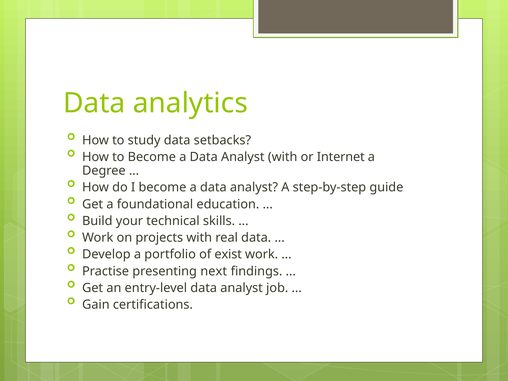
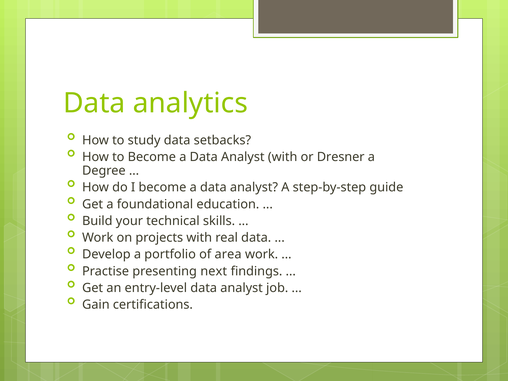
Internet: Internet -> Dresner (341, 157)
exist: exist -> area (228, 254)
